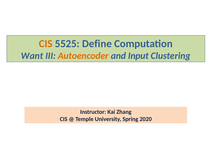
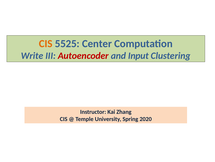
Define: Define -> Center (97, 43)
Want: Want -> Write (32, 56)
Autoencoder colour: orange -> red (83, 56)
